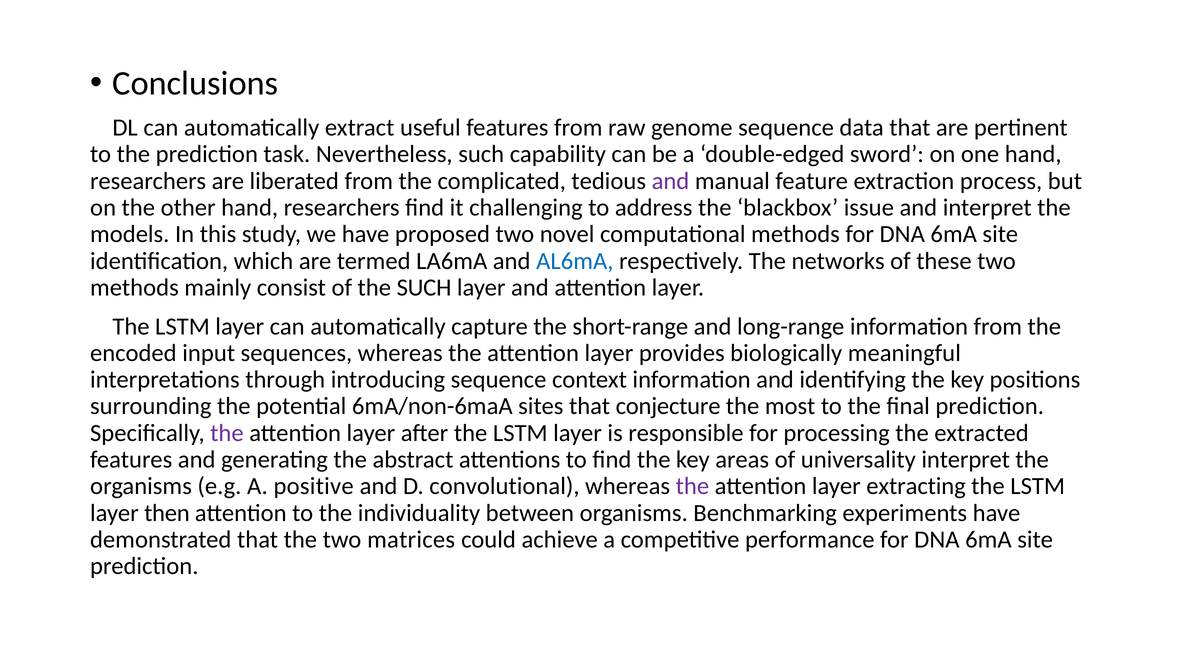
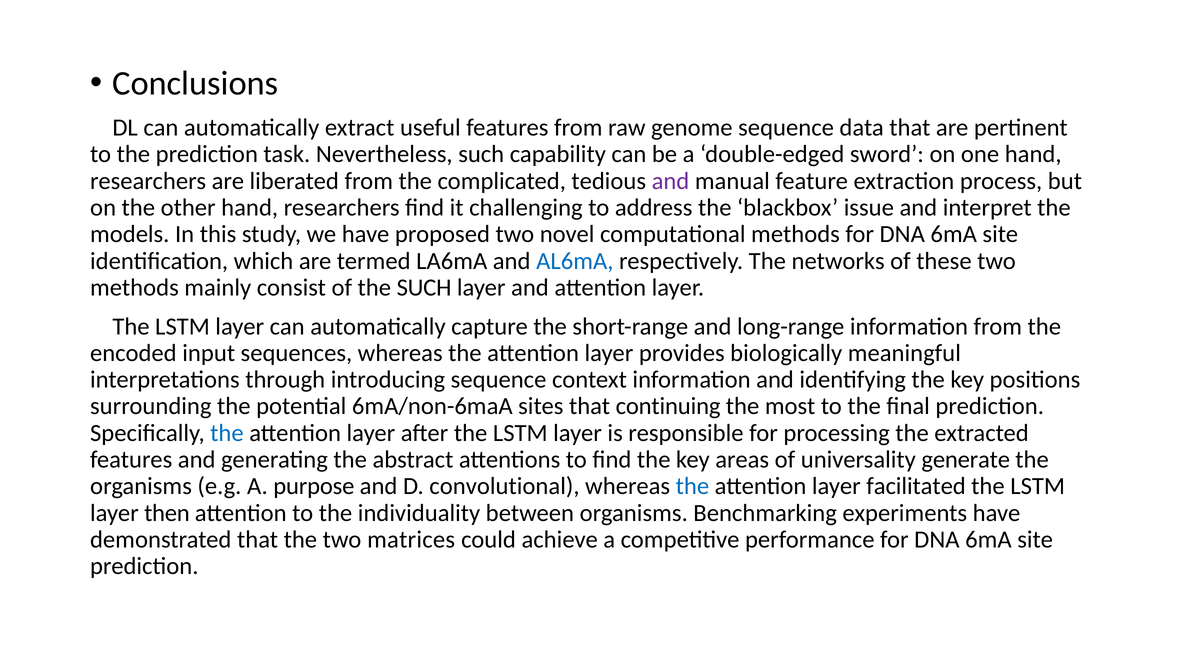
conjecture: conjecture -> continuing (668, 406)
the colour: purple -> blue (227, 433)
universality interpret: interpret -> generate (966, 460)
positive: positive -> purpose (314, 486)
the colour: purple -> blue (692, 486)
extracting: extracting -> facilitated (916, 486)
